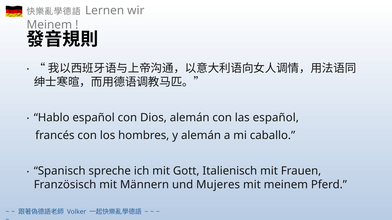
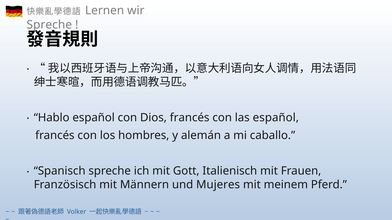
Meinem: Meinem -> Spreche (49, 25)
Dios alemán: alemán -> francés (190, 118)
